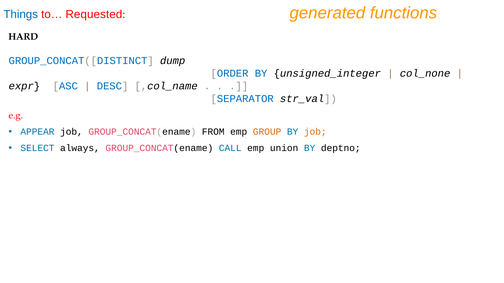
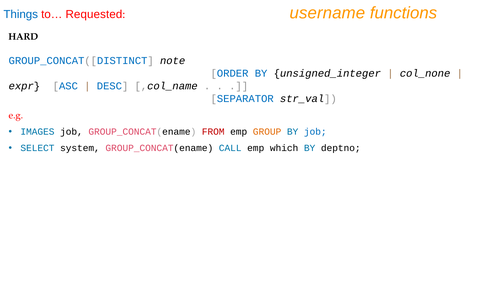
generated: generated -> username (327, 13)
dump: dump -> note (173, 61)
APPEAR: APPEAR -> IMAGES (37, 132)
FROM colour: black -> red (213, 132)
job colour: orange -> blue (315, 132)
always: always -> system (80, 148)
union: union -> which (284, 148)
